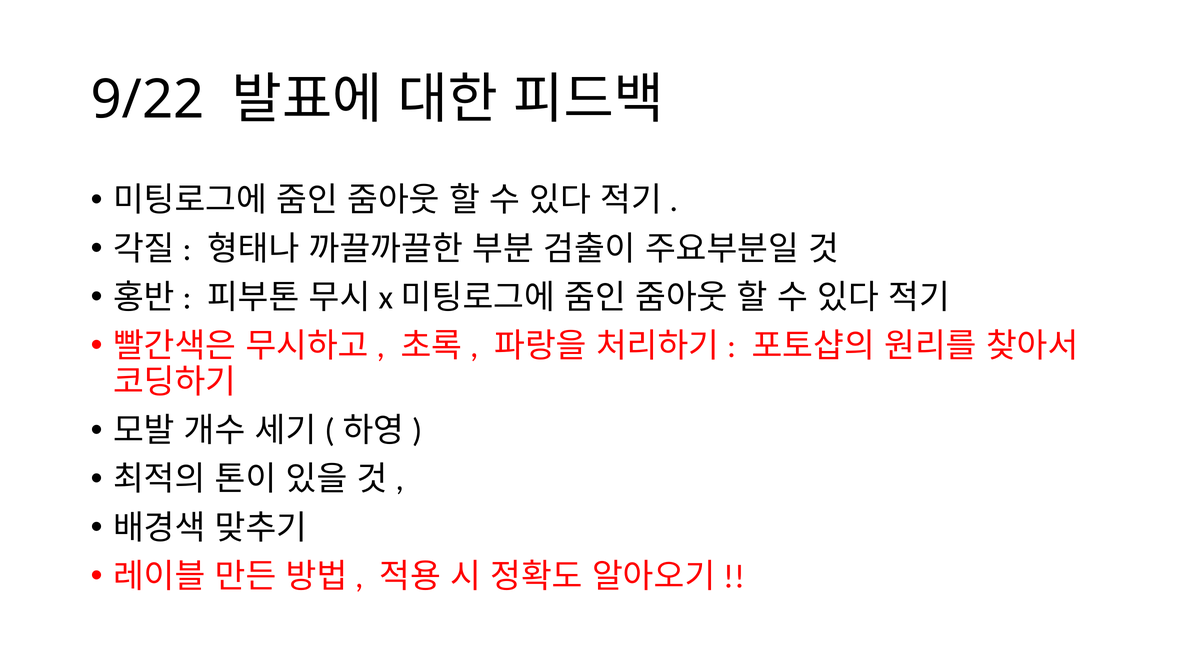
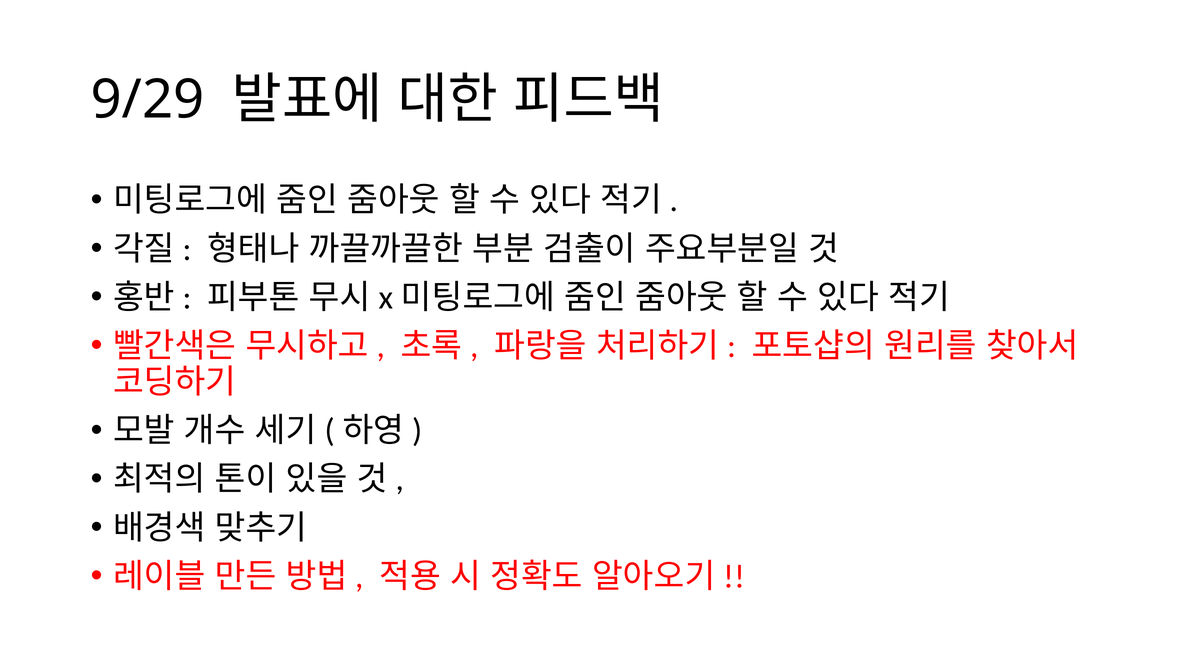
9/22: 9/22 -> 9/29 (148, 100)
